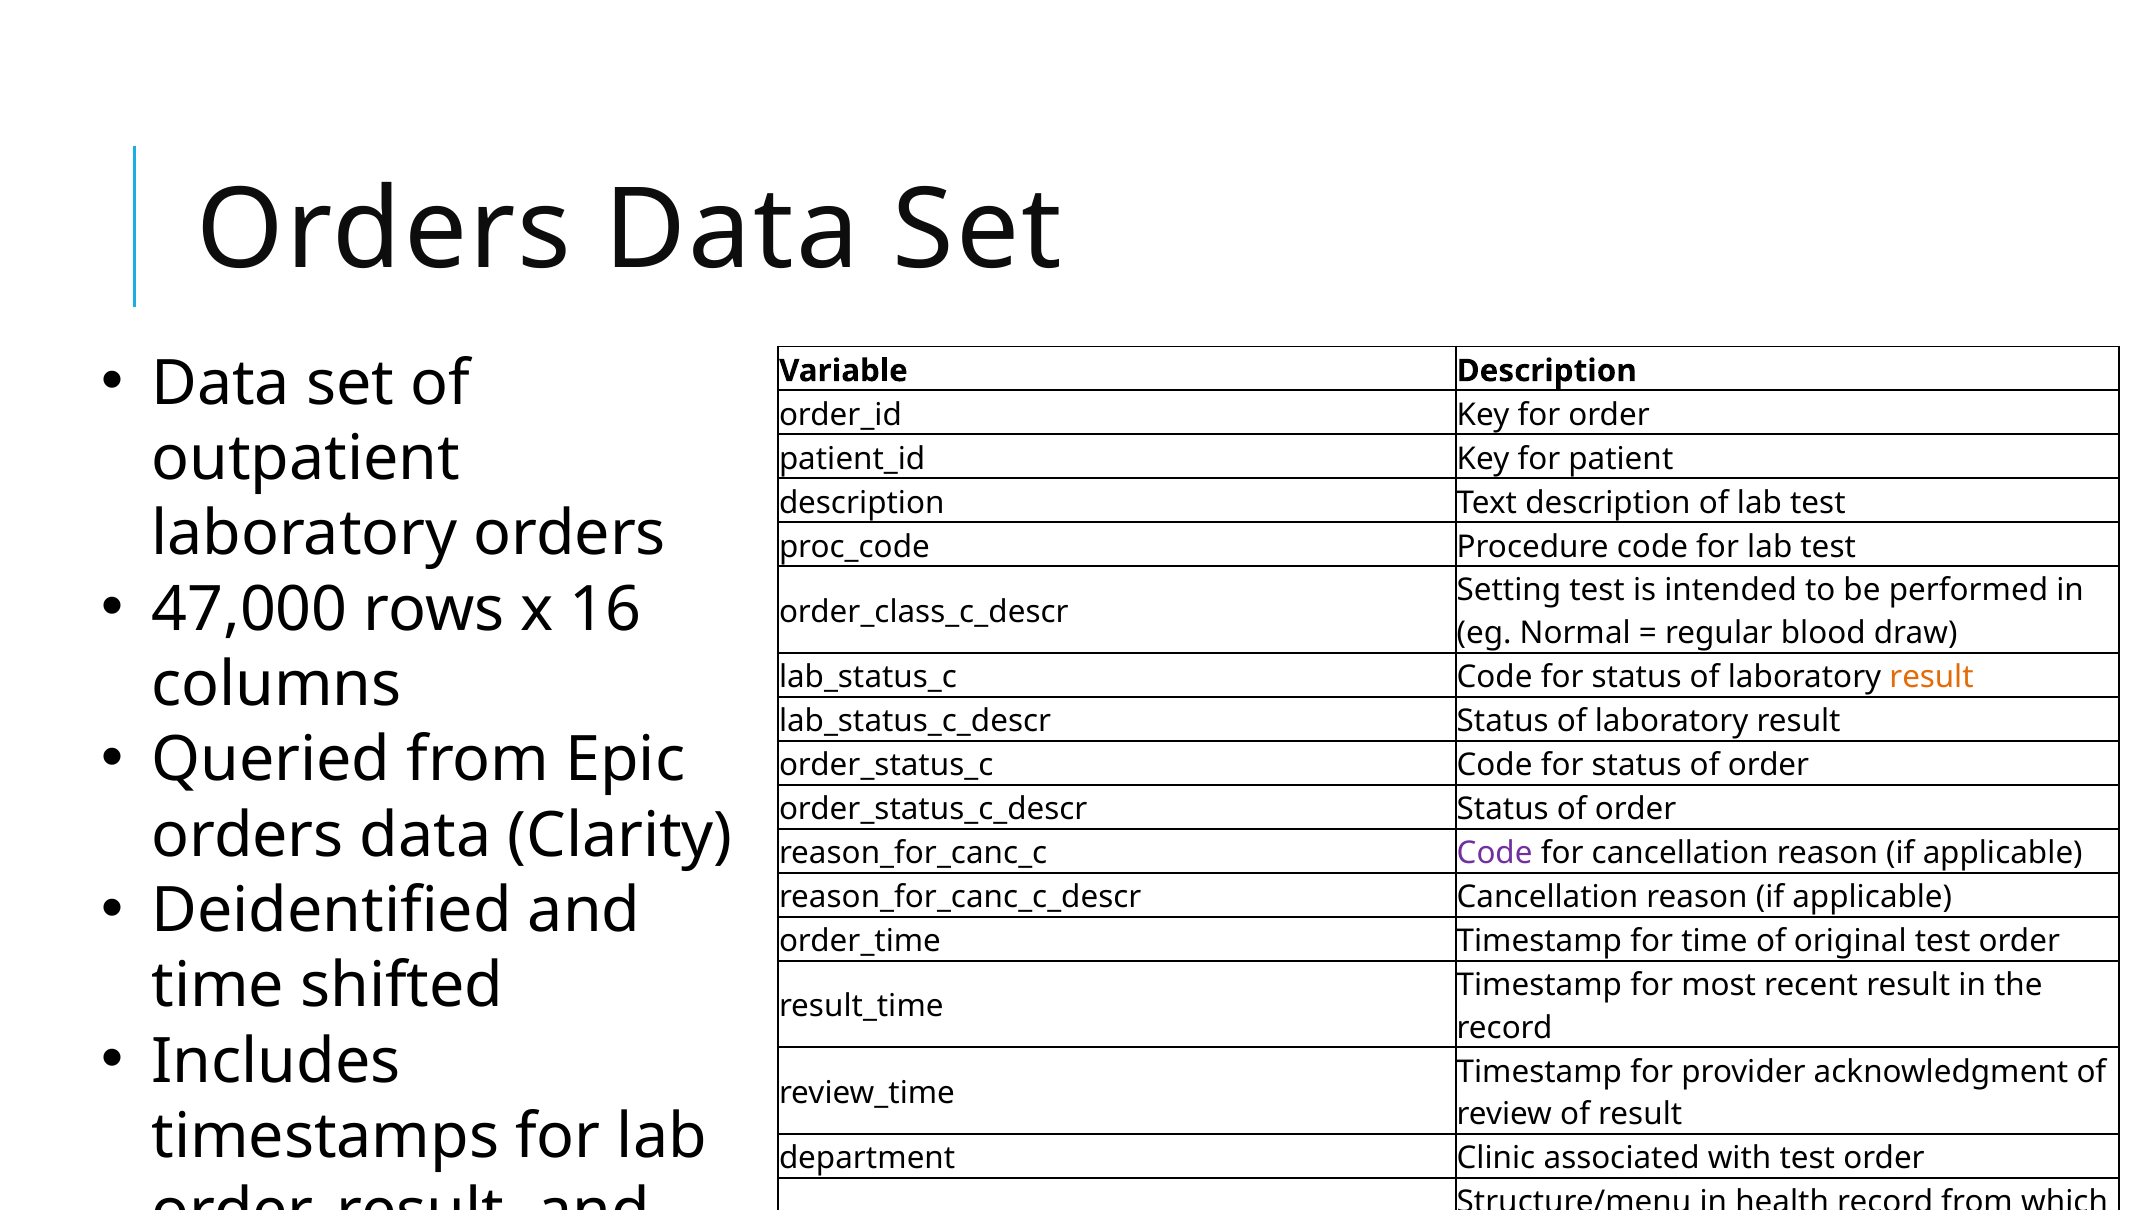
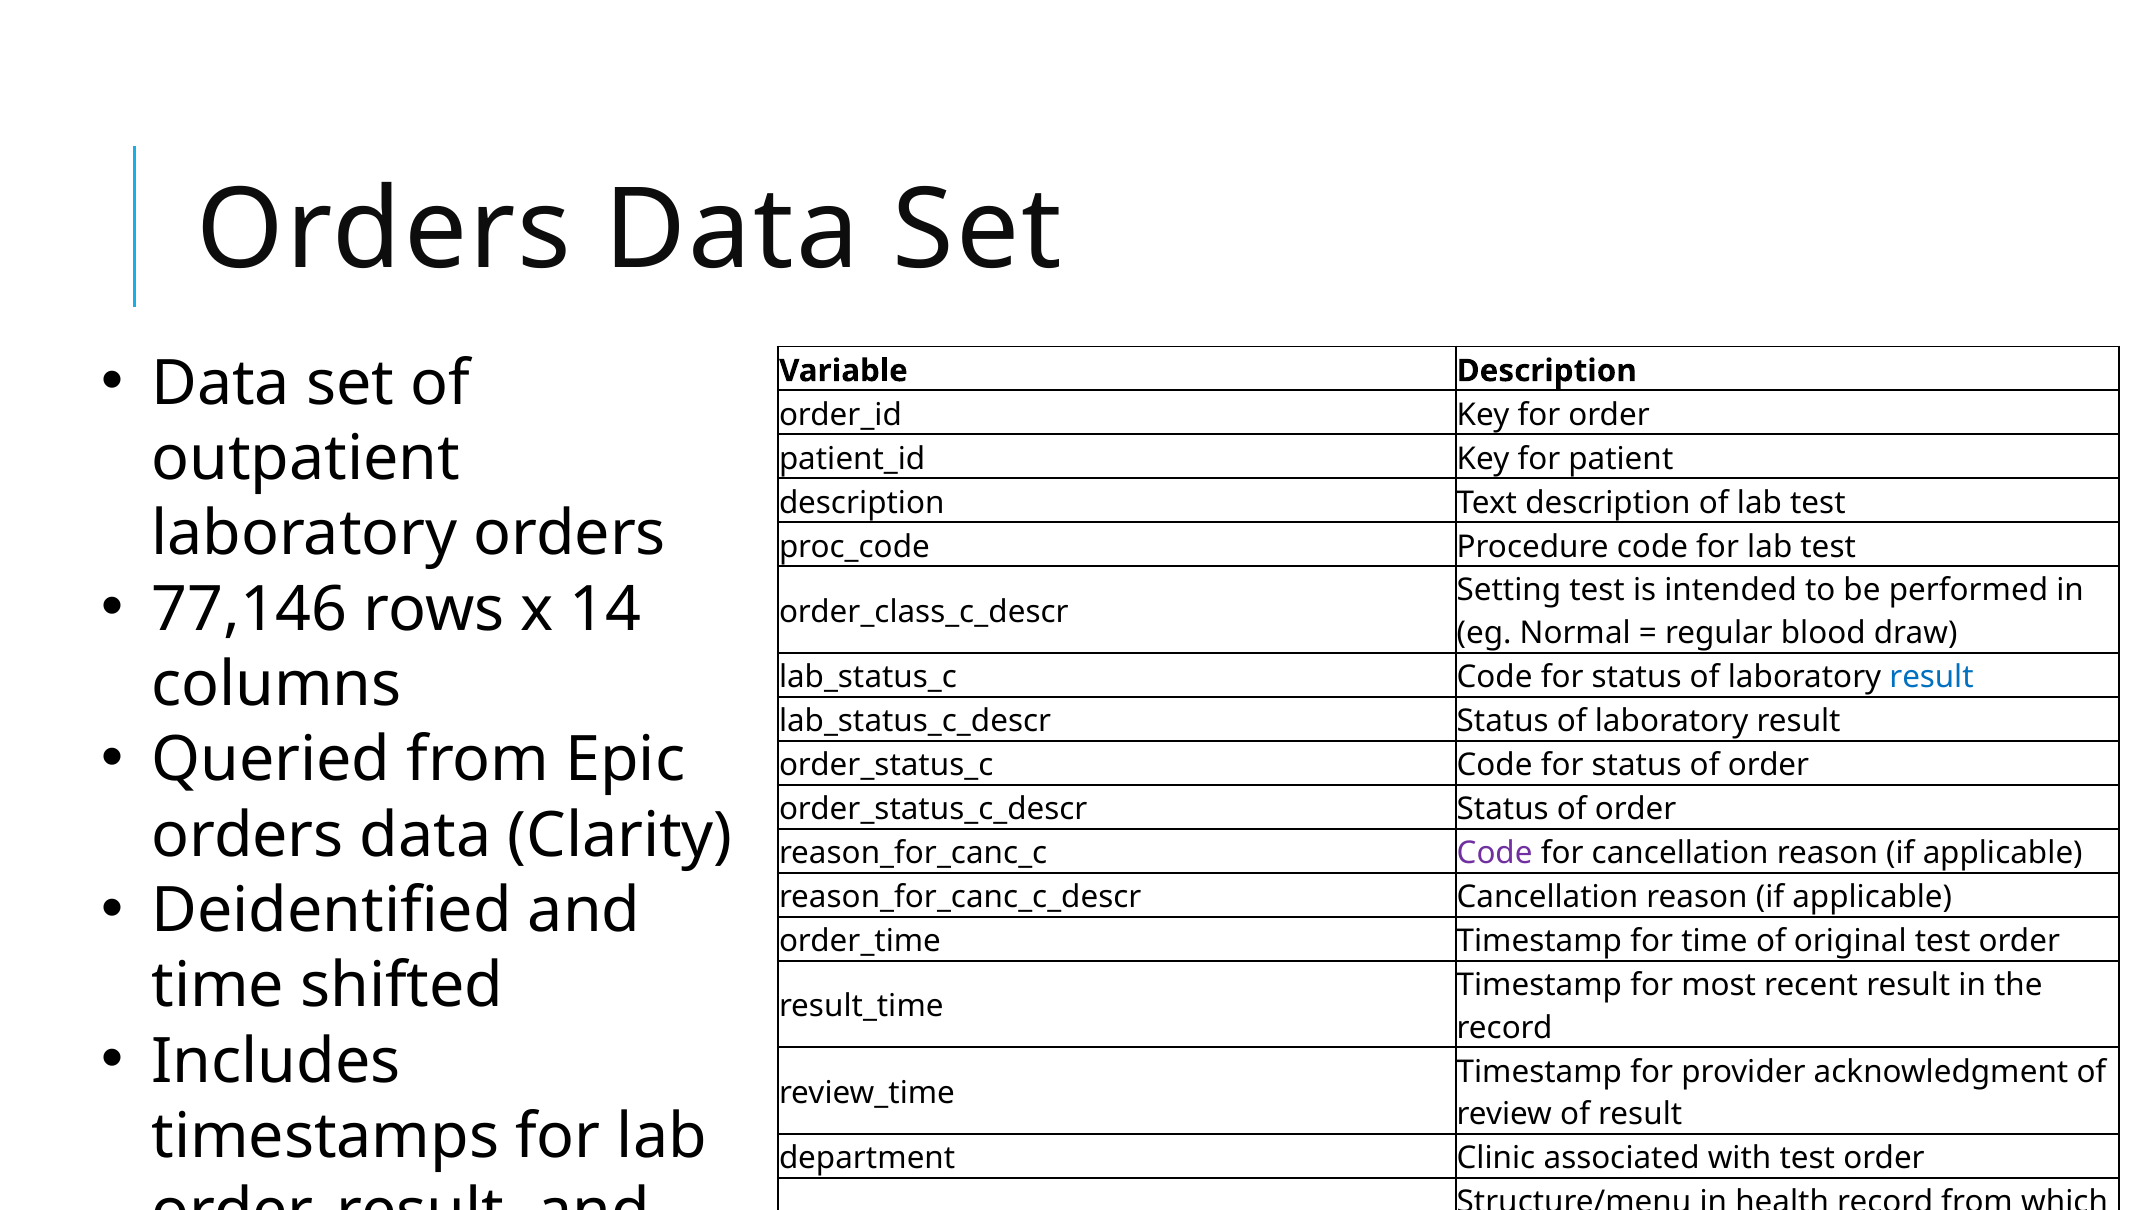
47,000: 47,000 -> 77,146 (250, 610)
16: 16 -> 14 (606, 610)
result colour: orange -> blue (1932, 678)
